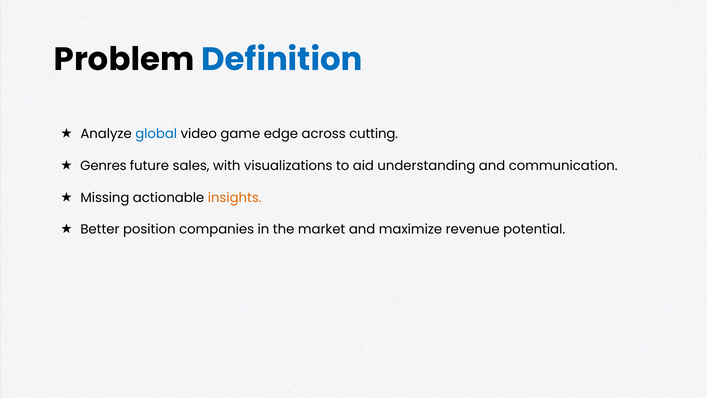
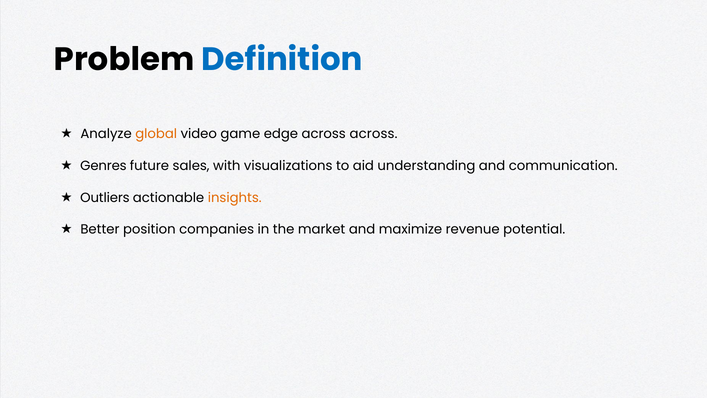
global colour: blue -> orange (156, 134)
across cutting: cutting -> across (374, 134)
Missing: Missing -> Outliers (105, 198)
